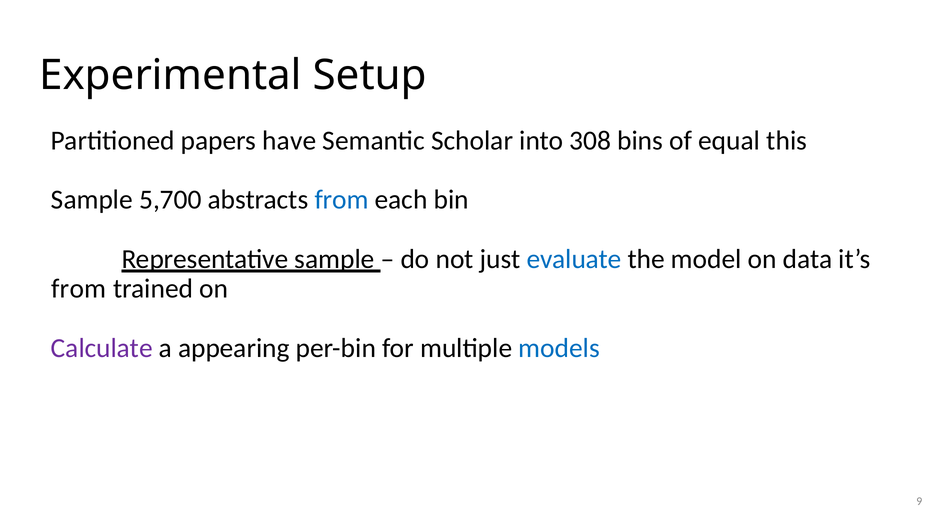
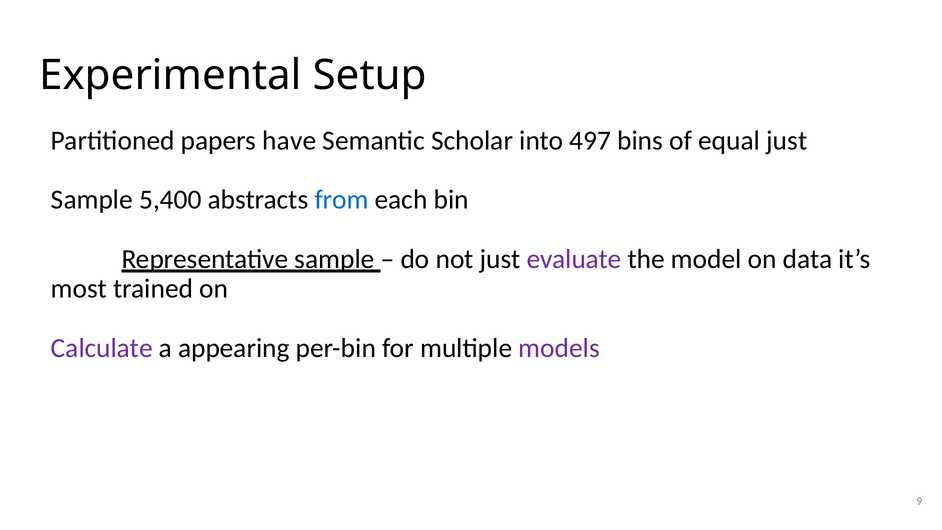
308: 308 -> 497 (590, 140)
equal this: this -> just (787, 140)
5,700: 5,700 -> 5,400 (170, 200)
evaluate colour: blue -> purple (574, 259)
from: from -> most (79, 289)
models colour: blue -> purple (559, 348)
